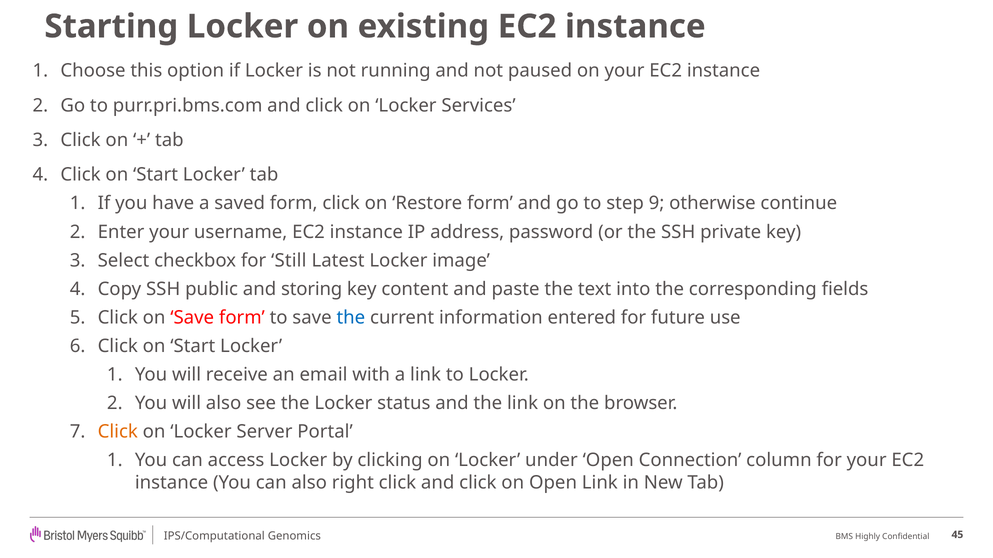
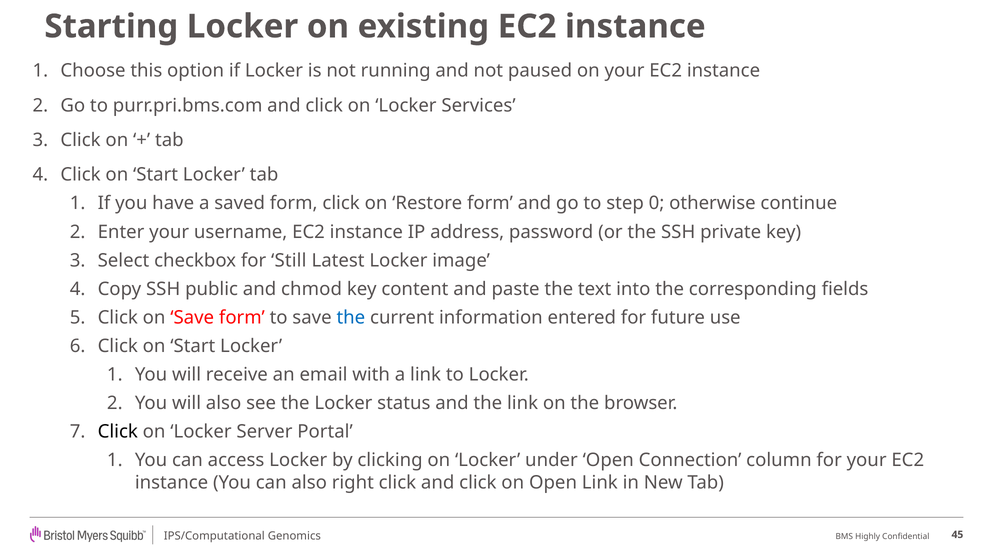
9: 9 -> 0 (657, 204)
storing: storing -> chmod (312, 289)
Click colour: orange -> black (118, 432)
